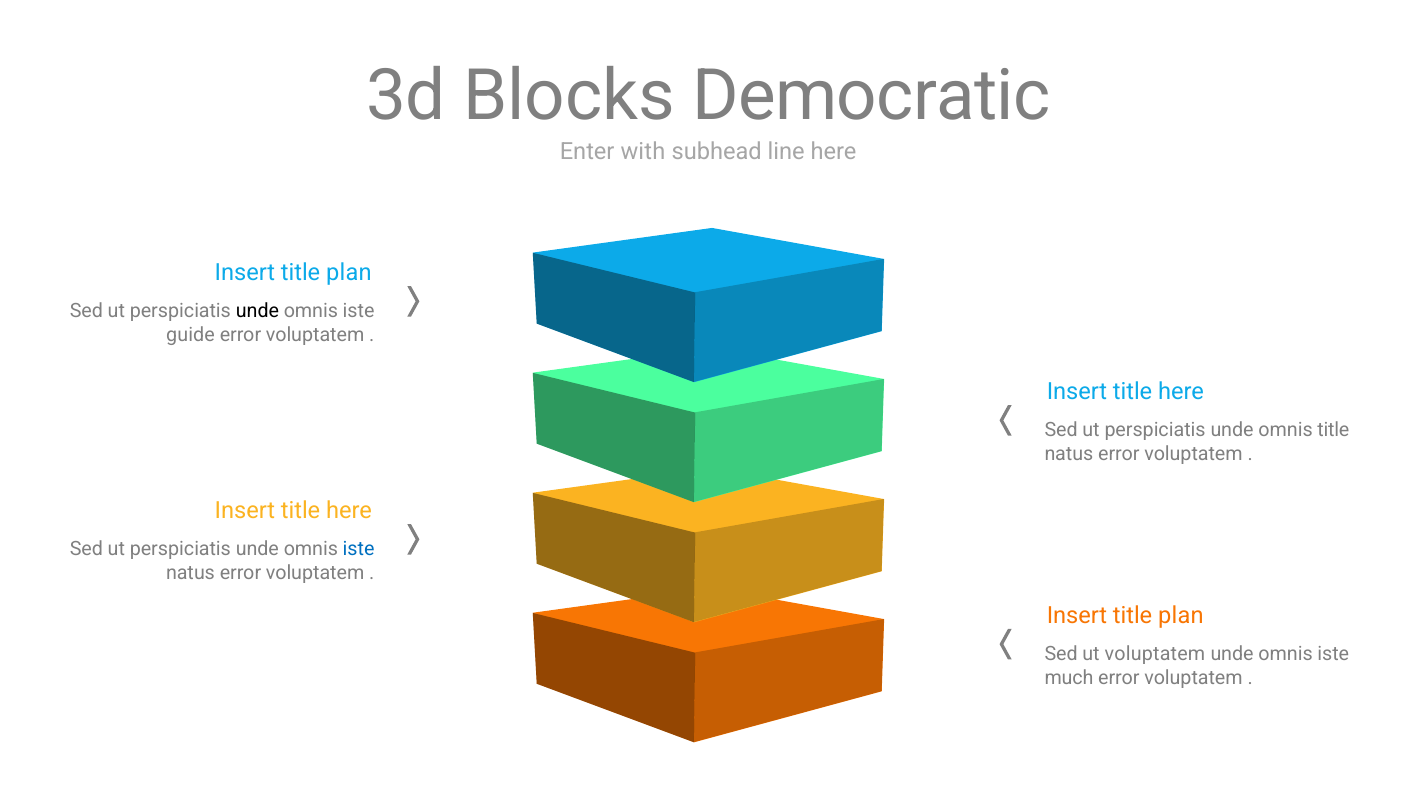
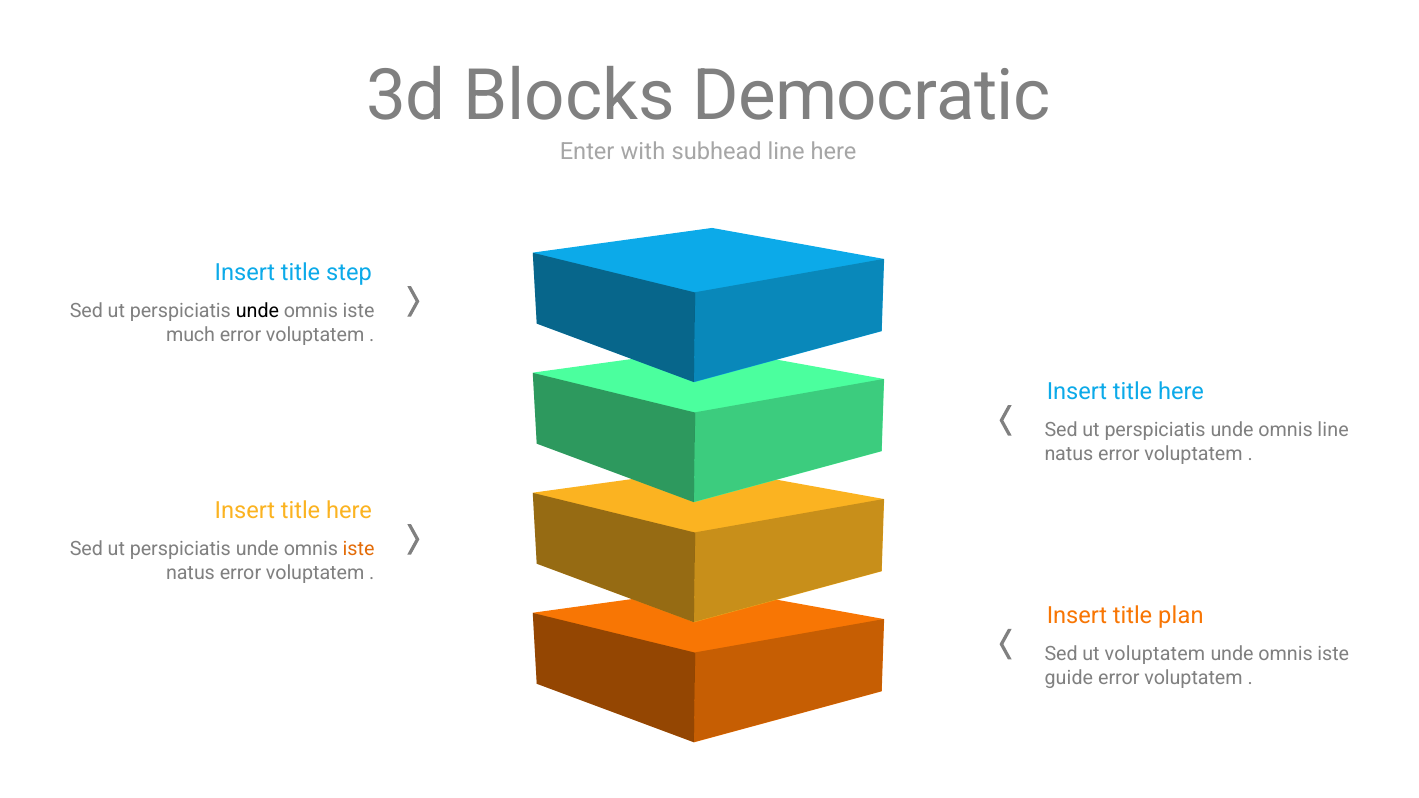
plan: plan -> step (349, 273)
guide: guide -> much (191, 335)
omnis title: title -> line (1333, 430)
iste colour: blue -> orange (359, 549)
much: much -> guide (1069, 678)
